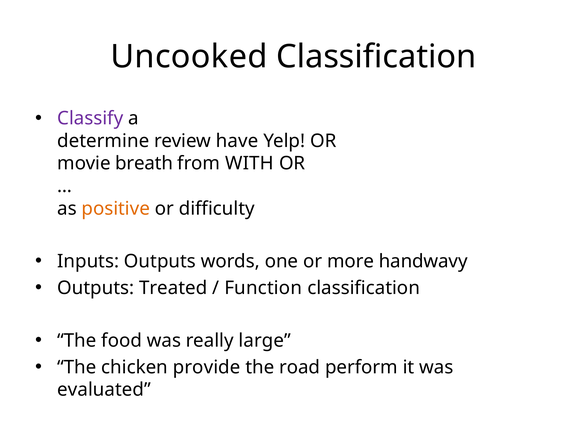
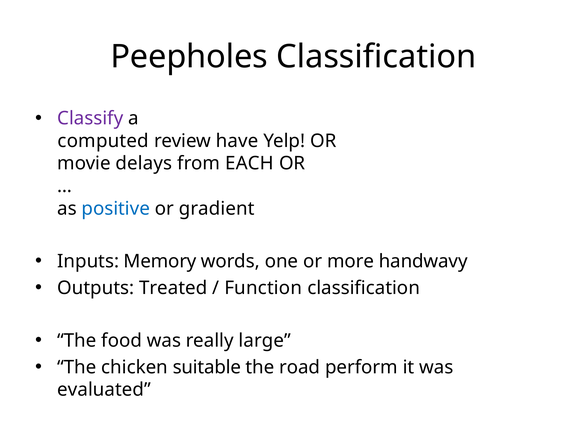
Uncooked: Uncooked -> Peepholes (189, 57)
determine: determine -> computed (103, 141)
breath: breath -> delays (144, 163)
WITH: WITH -> EACH (249, 163)
positive colour: orange -> blue (116, 208)
difficulty: difficulty -> gradient (217, 208)
Inputs Outputs: Outputs -> Memory (160, 261)
provide: provide -> suitable (207, 367)
